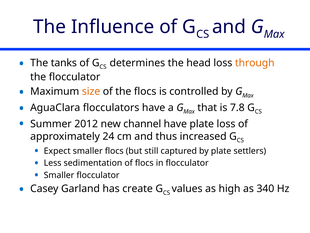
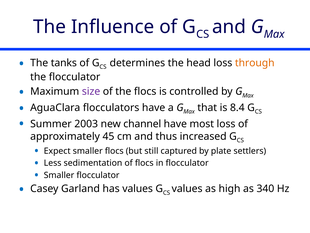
size colour: orange -> purple (91, 91)
7.8: 7.8 -> 8.4 (237, 107)
2012: 2012 -> 2003 (86, 124)
have plate: plate -> most (202, 124)
24: 24 -> 45 (108, 136)
has create: create -> values (138, 188)
